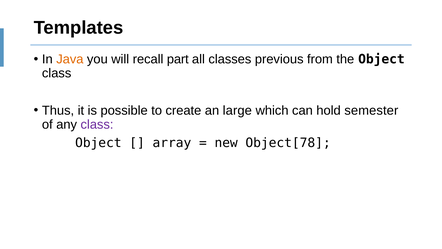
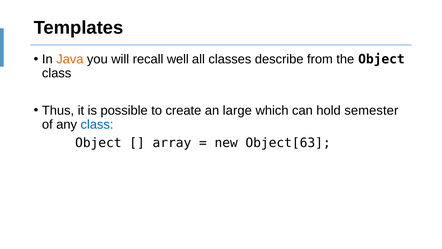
part: part -> well (178, 59)
previous: previous -> describe (279, 59)
class colour: purple -> blue (97, 124)
Object[78: Object[78 -> Object[63 (288, 143)
